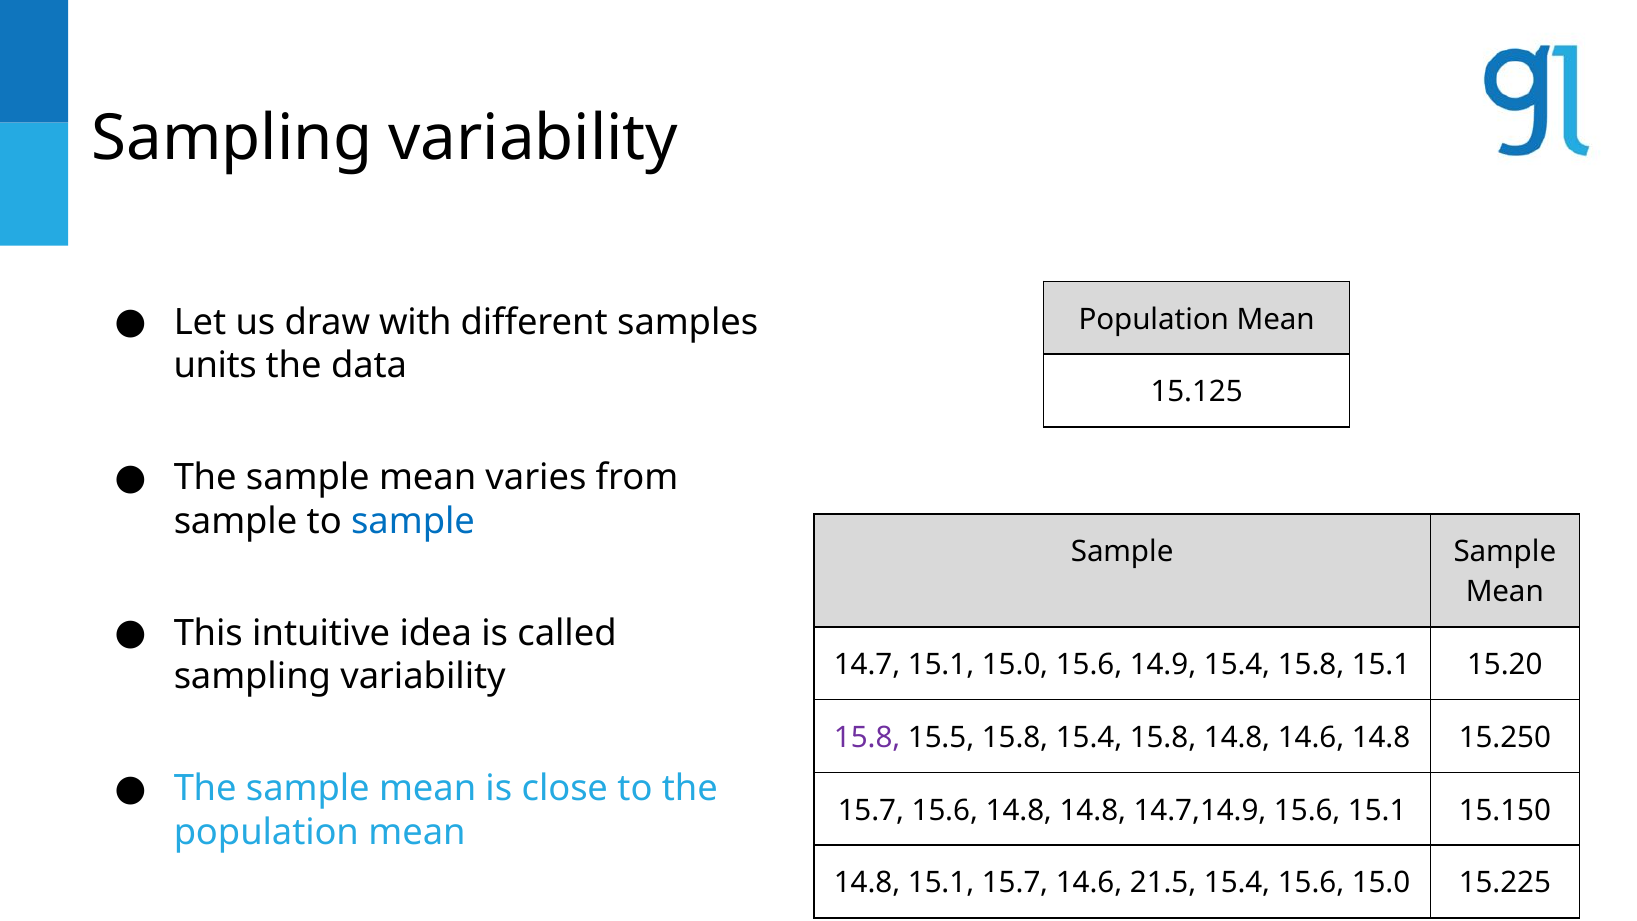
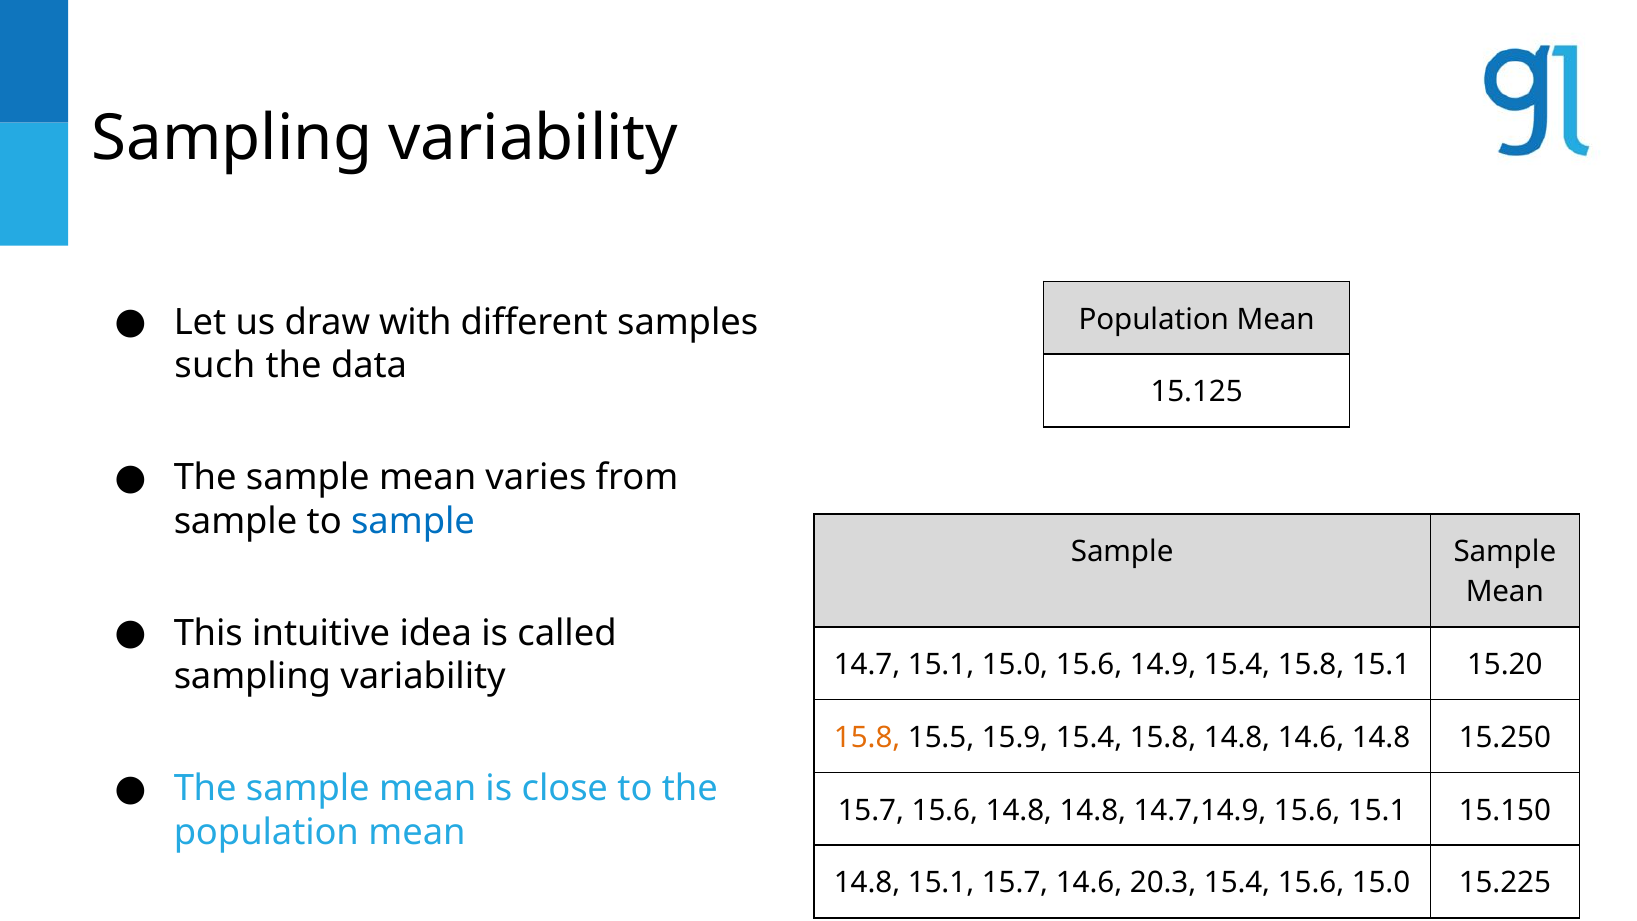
units: units -> such (215, 366)
15.8 colour: purple -> orange (867, 737)
15.5 15.8: 15.8 -> 15.9 (1015, 737)
21.5: 21.5 -> 20.3 (1163, 883)
